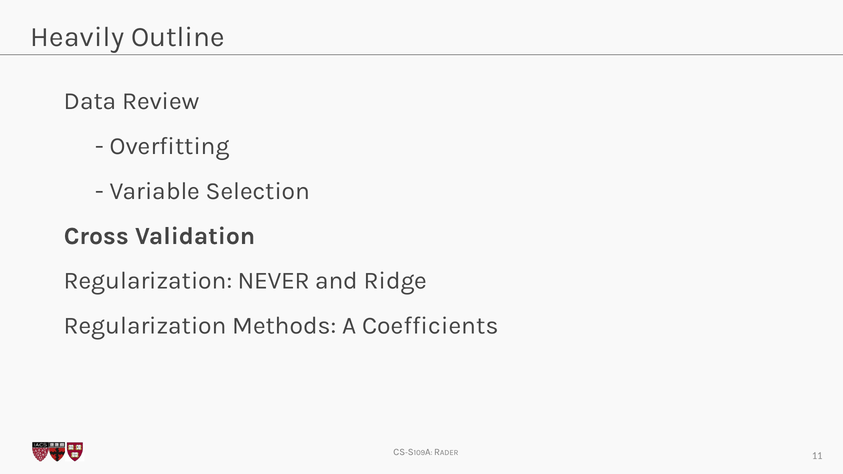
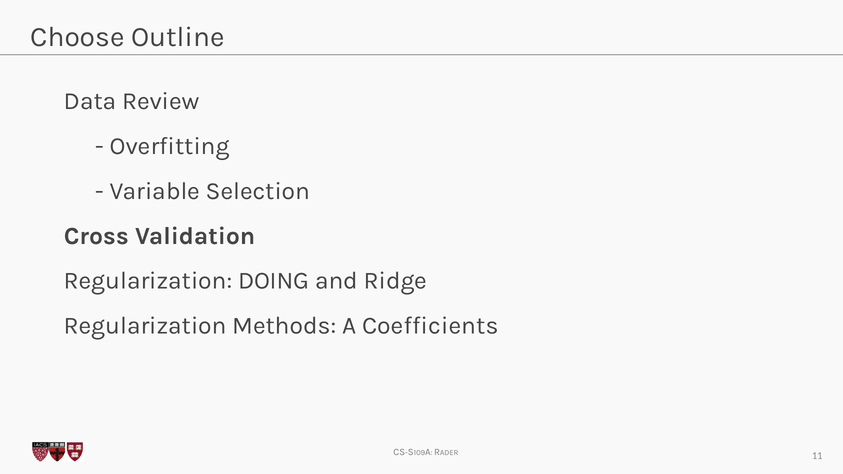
Heavily: Heavily -> Choose (77, 37)
NEVER: NEVER -> DOING (274, 281)
